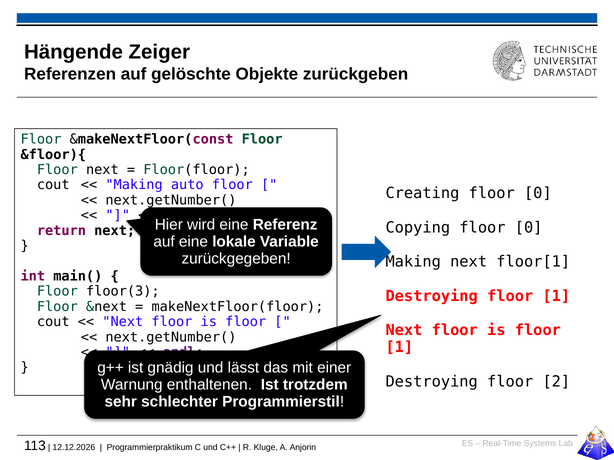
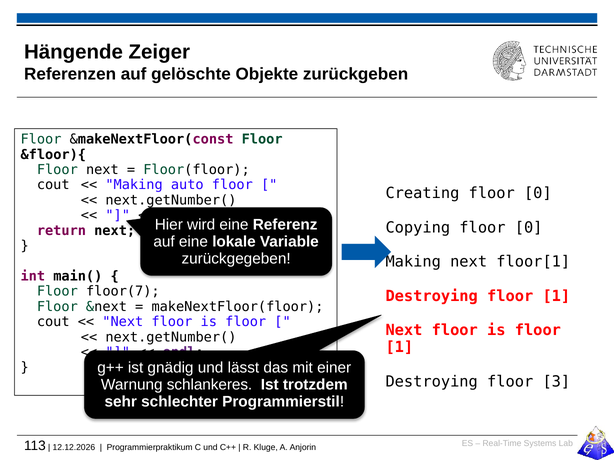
floor(3: floor(3 -> floor(7 (123, 292)
2: 2 -> 3 (556, 382)
enthaltenen: enthaltenen -> schlankeres (210, 385)
